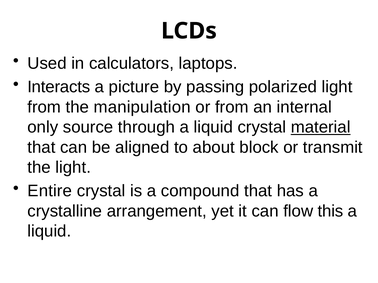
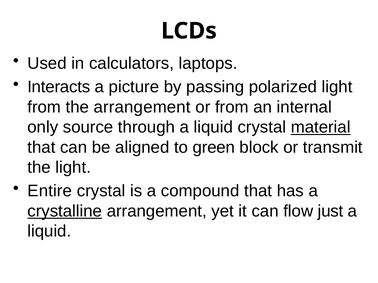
the manipulation: manipulation -> arrangement (142, 107)
about: about -> green (214, 148)
crystalline underline: none -> present (65, 211)
this: this -> just (331, 211)
